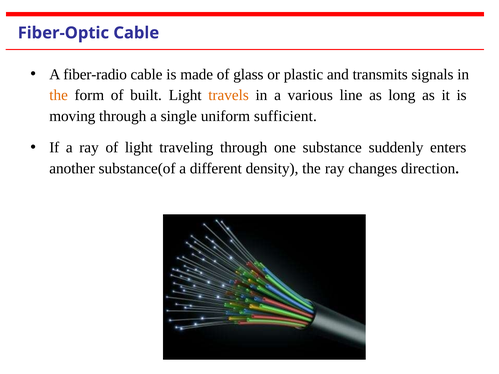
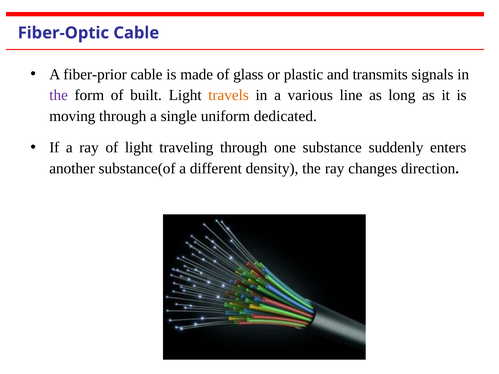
fiber-radio: fiber-radio -> fiber-prior (95, 74)
the colour: orange -> purple (59, 95)
sufficient: sufficient -> dedicated (285, 116)
